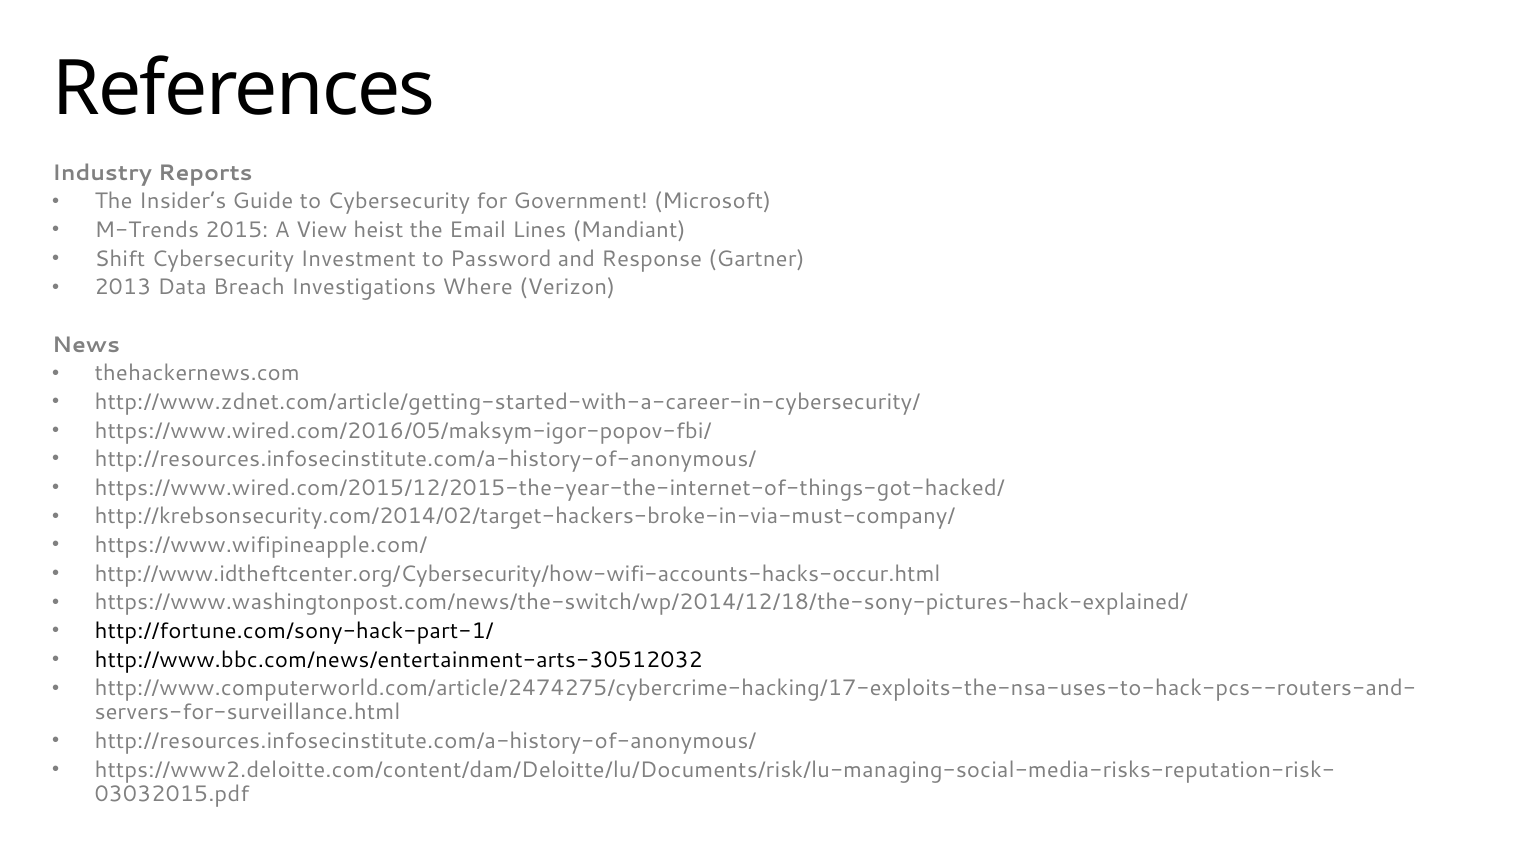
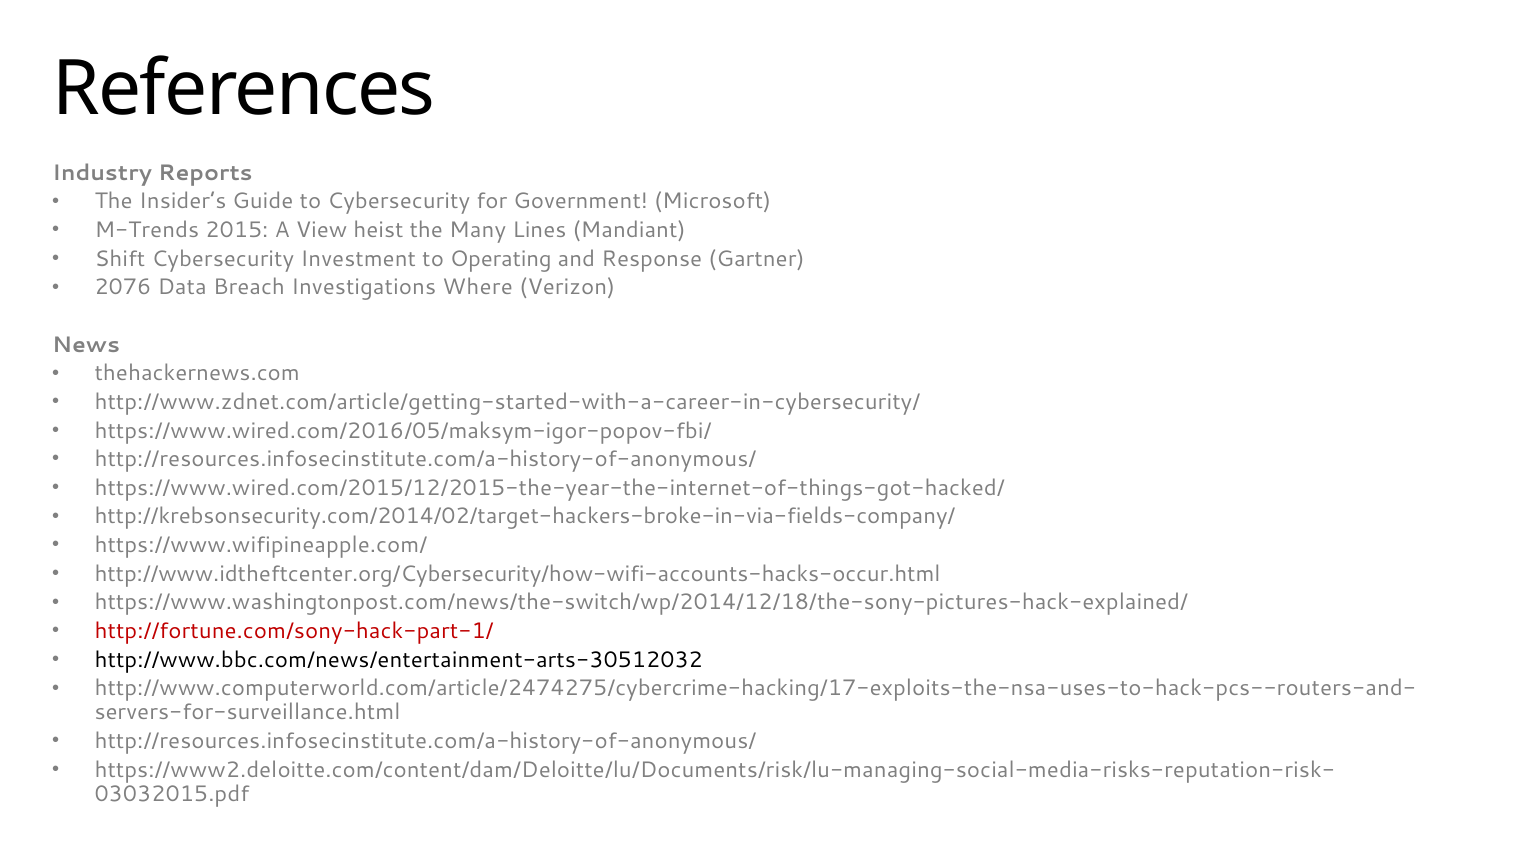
Email: Email -> Many (478, 230)
Password: Password -> Operating (501, 259)
2013: 2013 -> 2076 (123, 288)
http://krebsonsecurity.com/2014/02/target-hackers-broke-in-via-must-company/: http://krebsonsecurity.com/2014/02/target-hackers-broke-in-via-must-company/ -> http://krebsonsecurity.com/2014/02/target-hackers-broke-in-via-fields-company/ (525, 517)
http://fortune.com/sony-hack-part-1/ colour: black -> red (294, 631)
